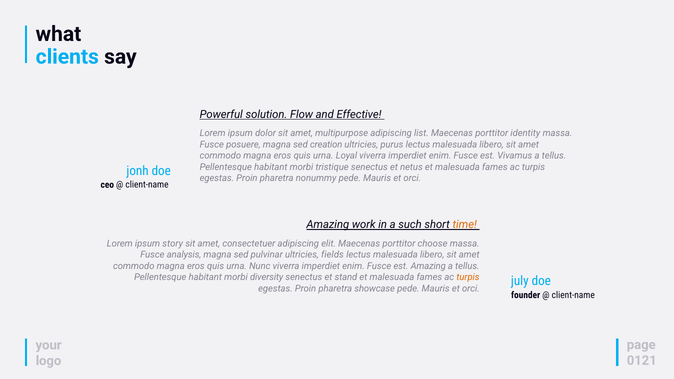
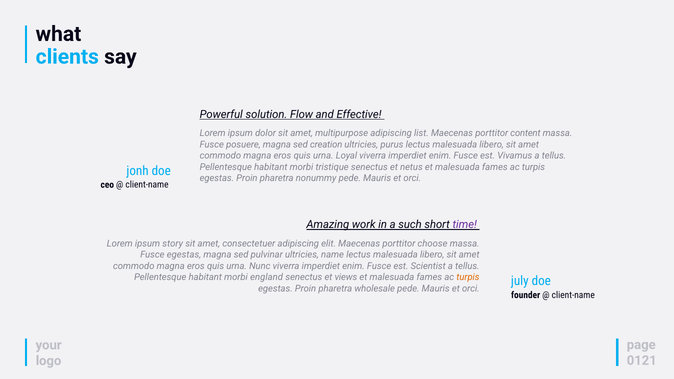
identity: identity -> content (525, 133)
time colour: orange -> purple (465, 225)
Fusce analysis: analysis -> egestas (184, 255)
fields: fields -> name (333, 255)
est Amazing: Amazing -> Scientist (428, 266)
diversity: diversity -> england (267, 277)
stand: stand -> views (346, 277)
showcase: showcase -> wholesale (375, 289)
